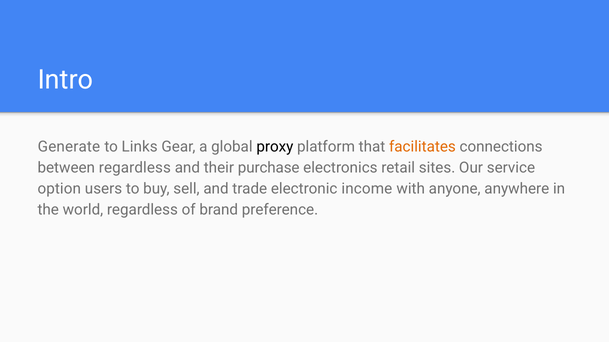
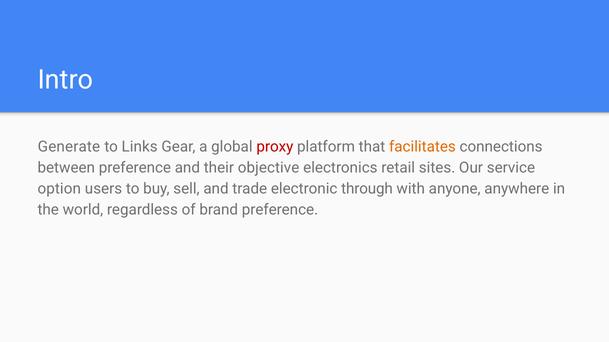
proxy colour: black -> red (275, 147)
between regardless: regardless -> preference (135, 168)
purchase: purchase -> objective (269, 168)
income: income -> through (367, 189)
